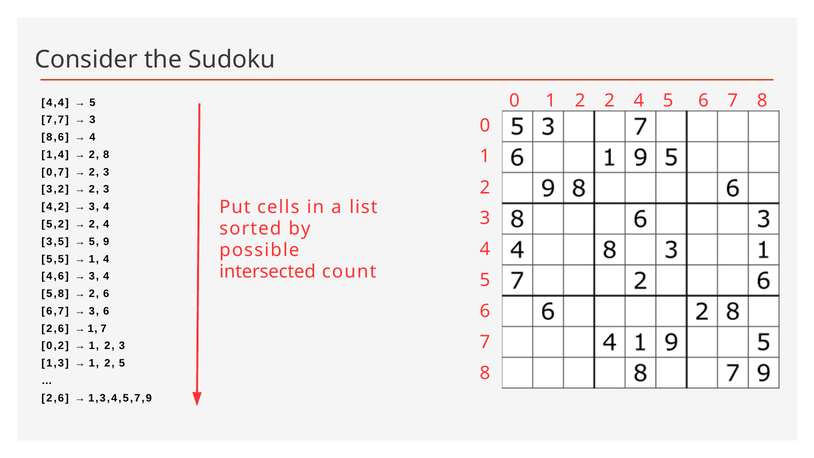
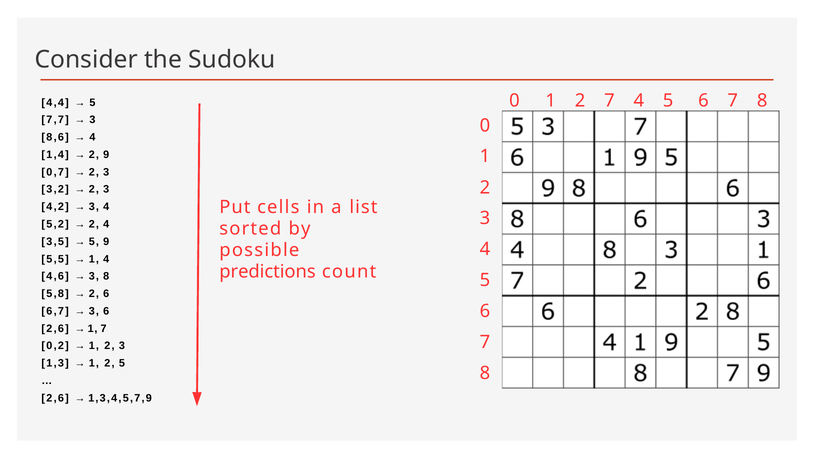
2 2: 2 -> 7 (609, 100)
2 8: 8 -> 9 (106, 155)
intersected: intersected -> predictions (268, 271)
4: 4 -> 8 (106, 276)
